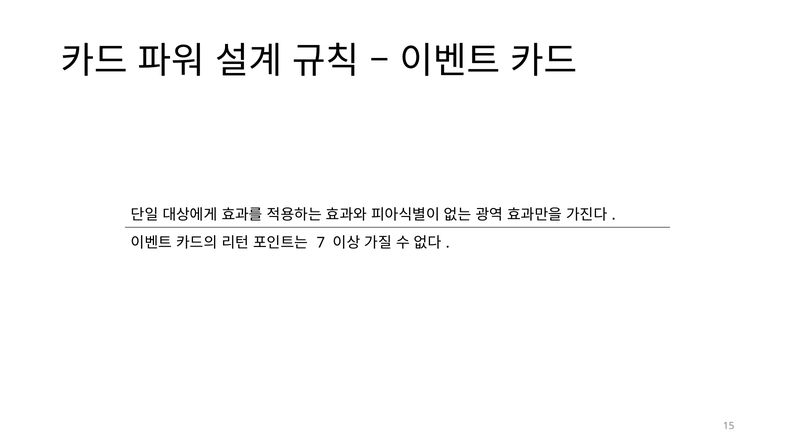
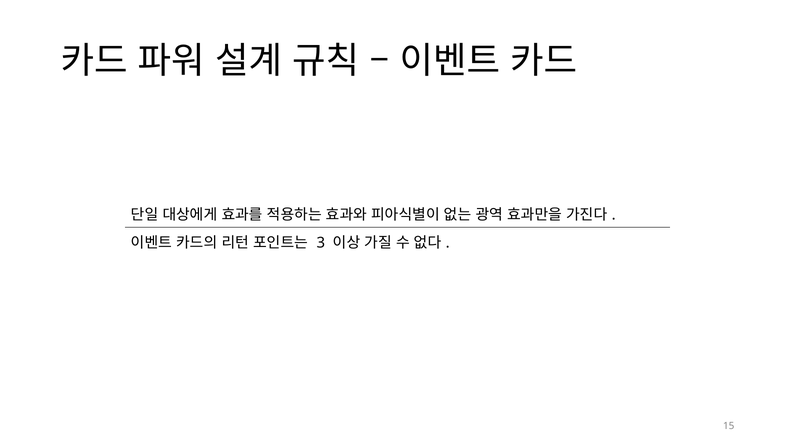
7: 7 -> 3 (321, 243)
